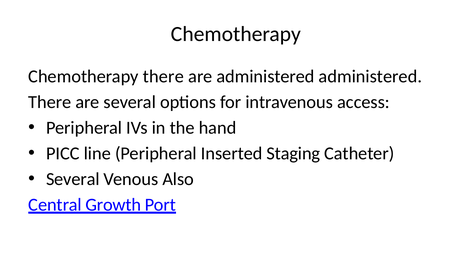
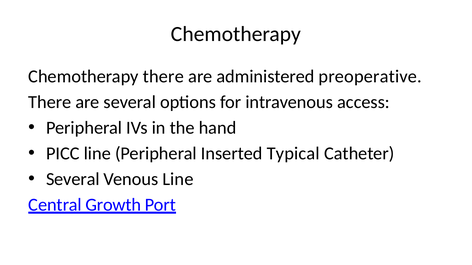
administered administered: administered -> preoperative (370, 77)
Staging: Staging -> Typical (293, 154)
Venous Also: Also -> Line (178, 179)
